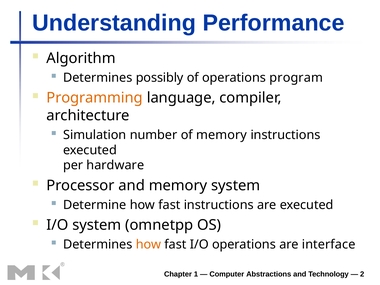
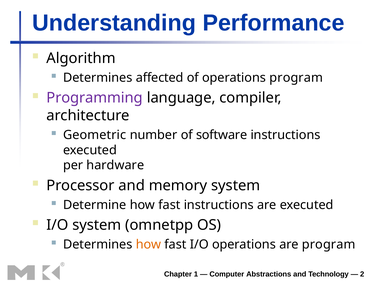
possibly: possibly -> affected (160, 78)
Programming colour: orange -> purple (95, 98)
Simulation: Simulation -> Geometric (95, 135)
of memory: memory -> software (222, 135)
are interface: interface -> program (329, 244)
